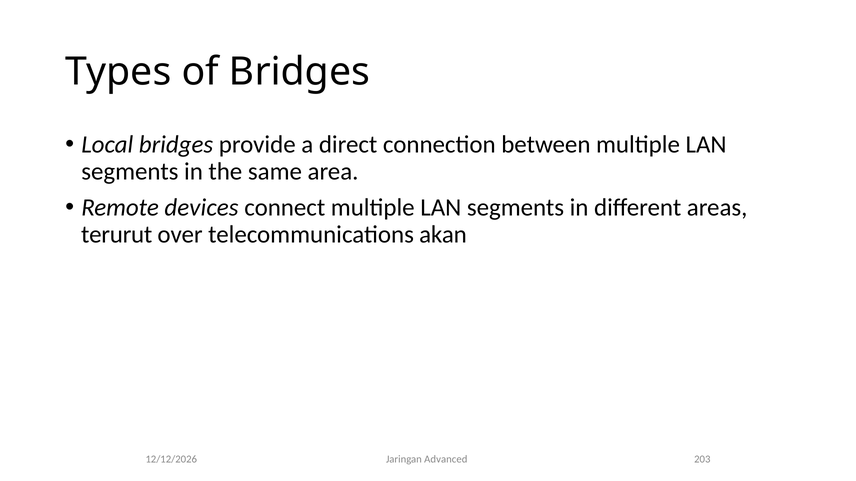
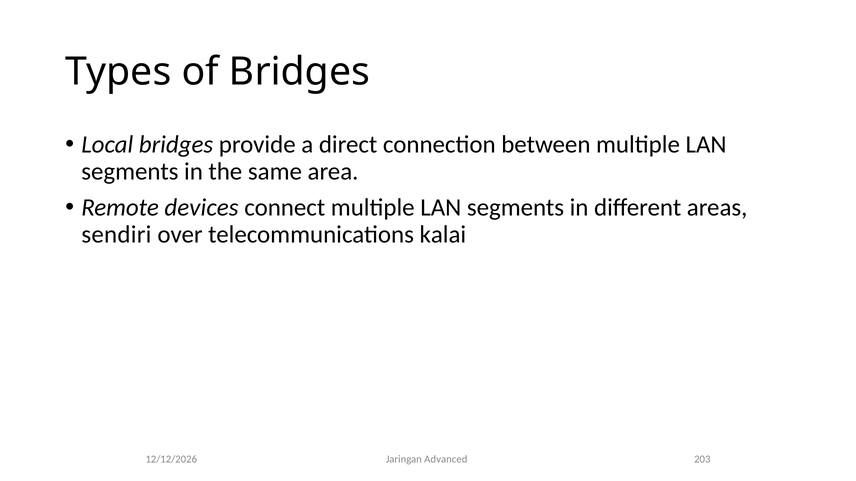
terurut: terurut -> sendiri (116, 235)
akan: akan -> kalai (443, 235)
